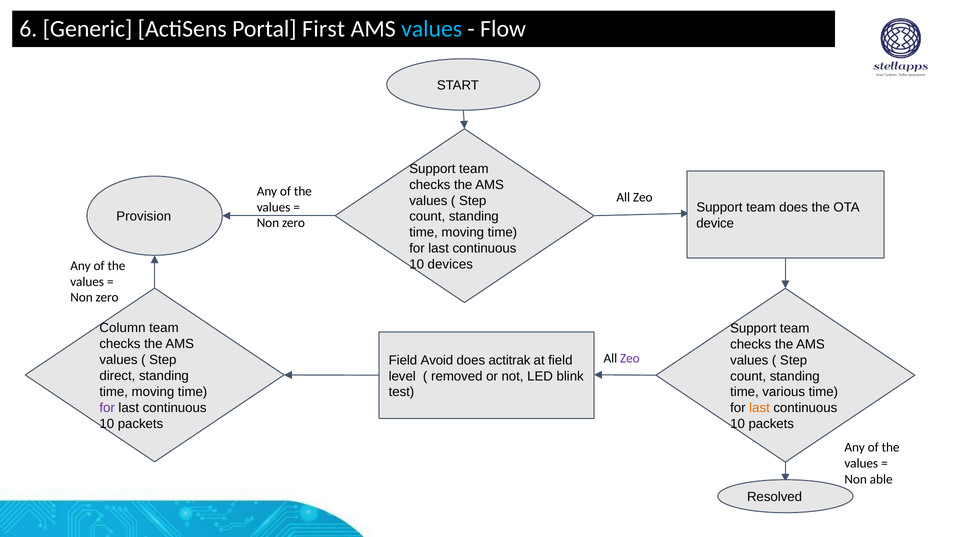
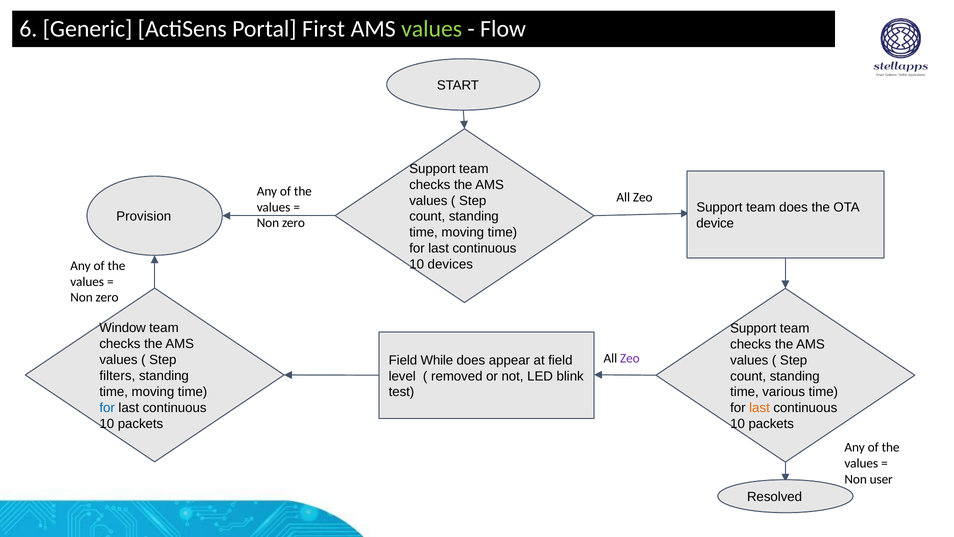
values colour: light blue -> light green (432, 29)
Column: Column -> Window (123, 328)
Avoid: Avoid -> While (437, 360)
actitrak: actitrak -> appear (509, 360)
direct: direct -> filters (117, 376)
for colour: purple -> blue (107, 407)
able: able -> user (881, 479)
